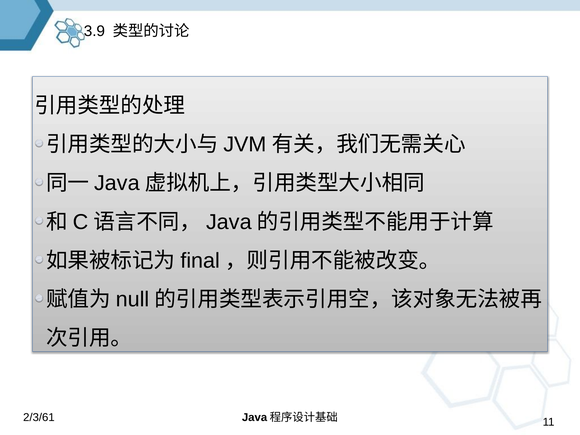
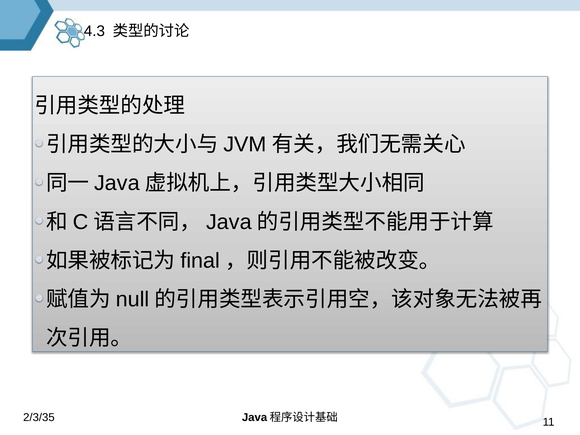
3.9: 3.9 -> 4.3 (94, 31)
2/3/61: 2/3/61 -> 2/3/35 (39, 417)
